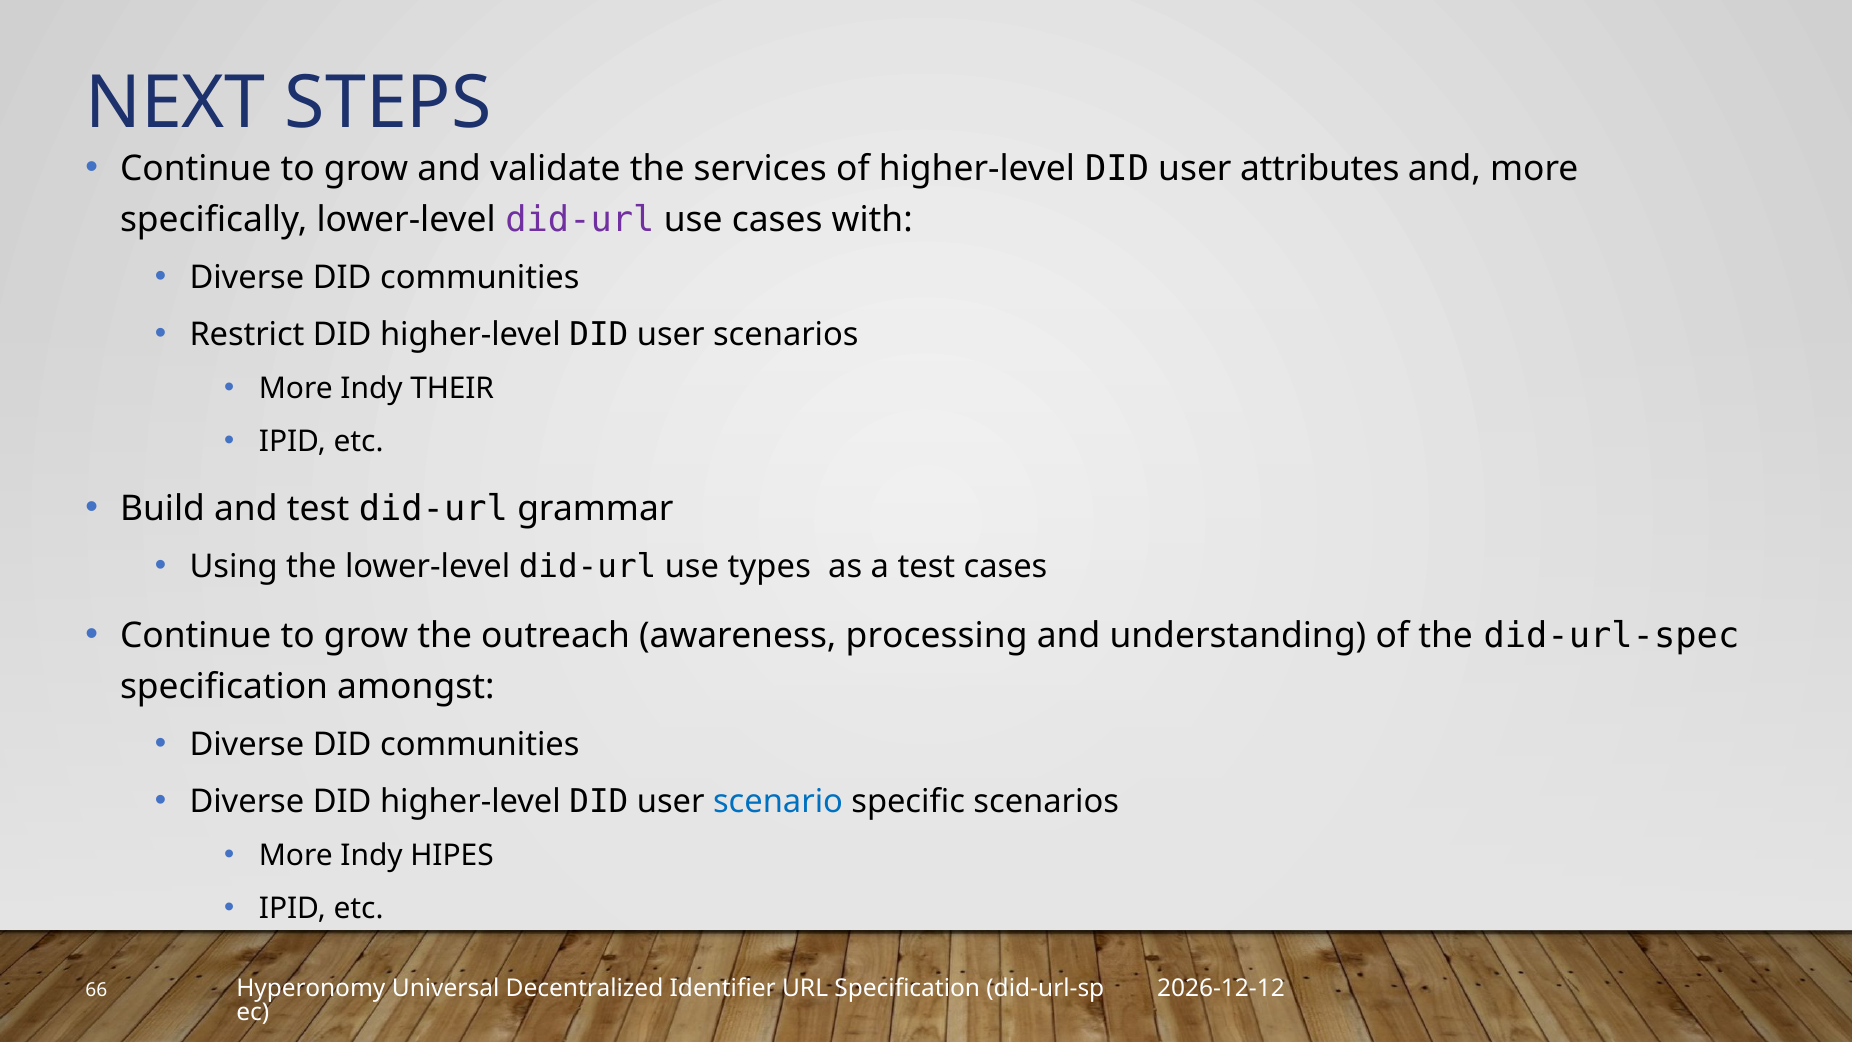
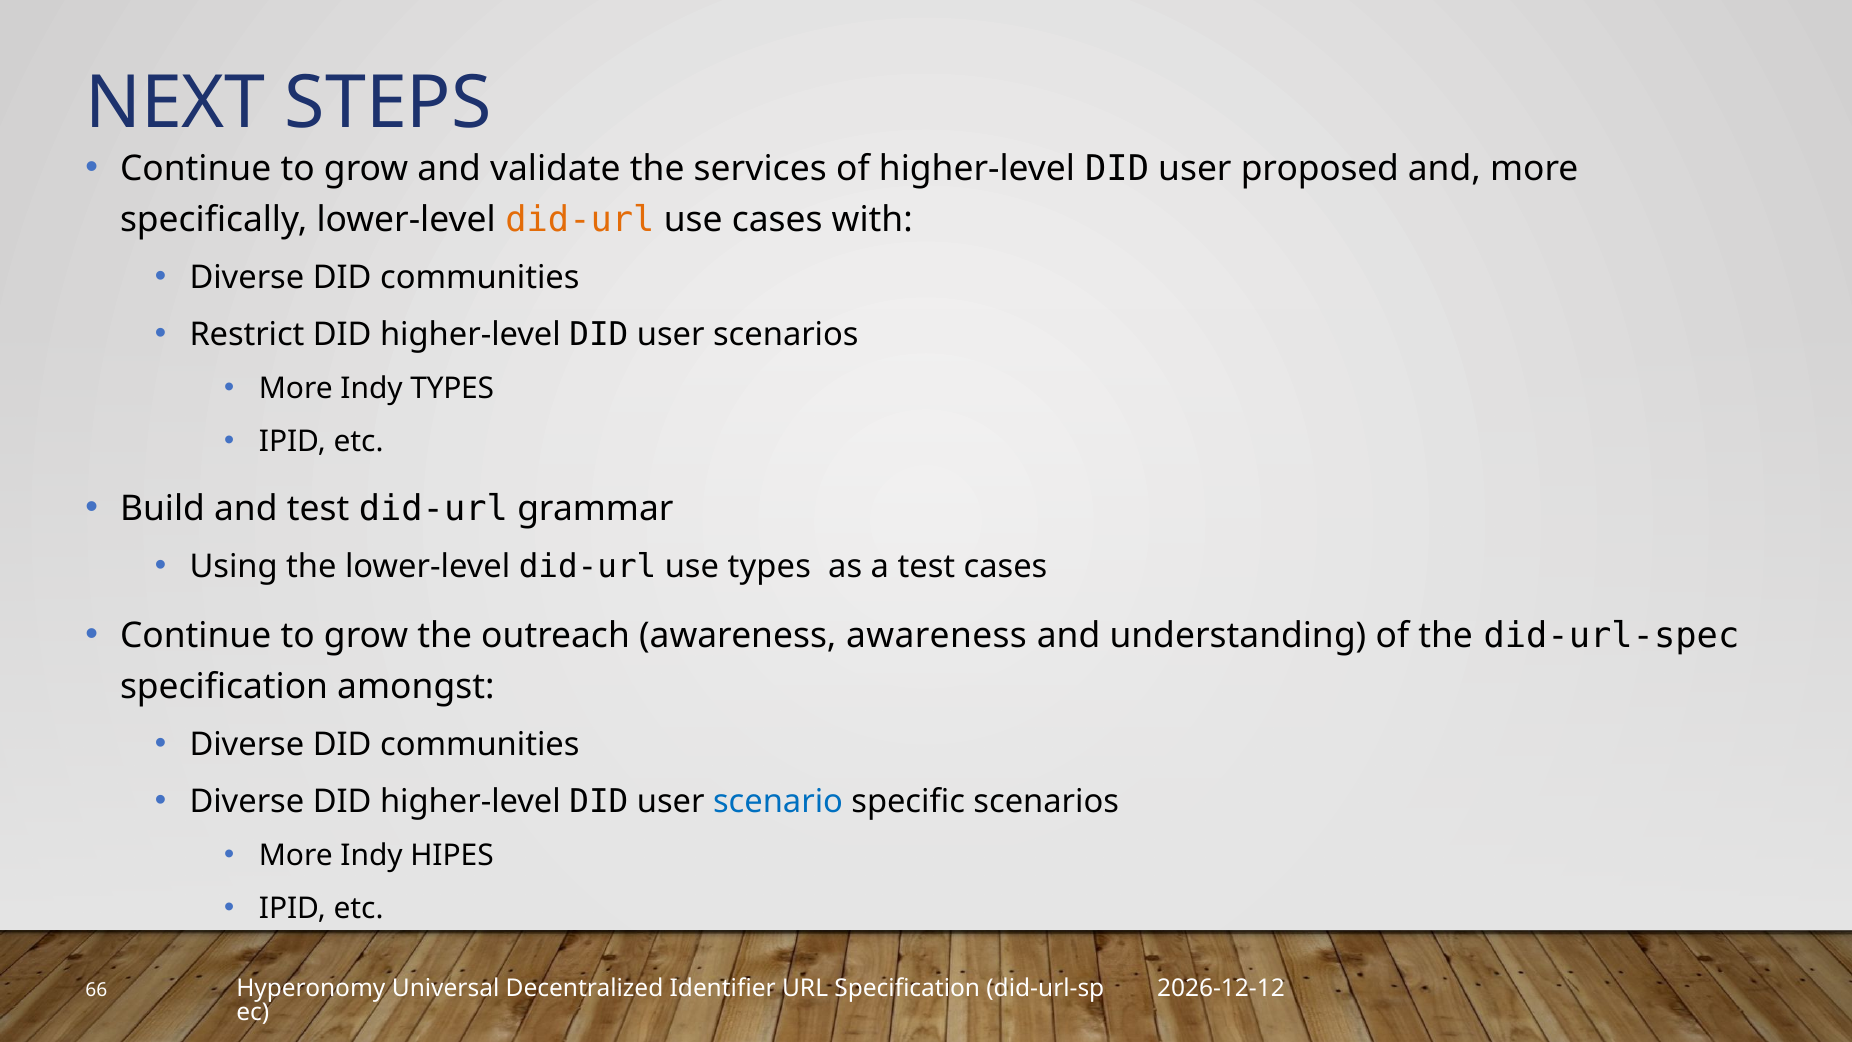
attributes: attributes -> proposed (1320, 169)
did-url colour: purple -> orange (580, 219)
Indy THEIR: THEIR -> TYPES (452, 388)
awareness processing: processing -> awareness (937, 635)
